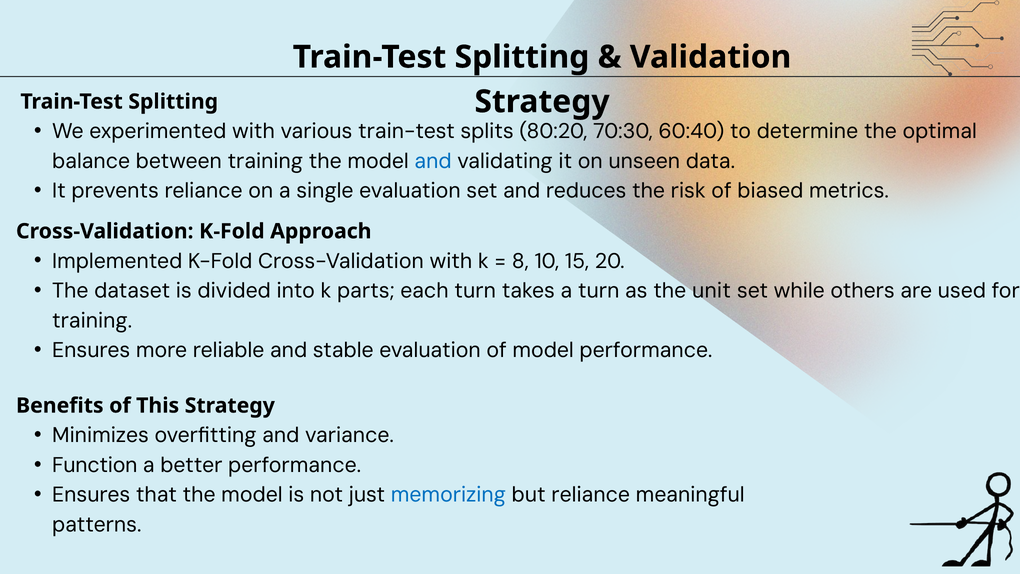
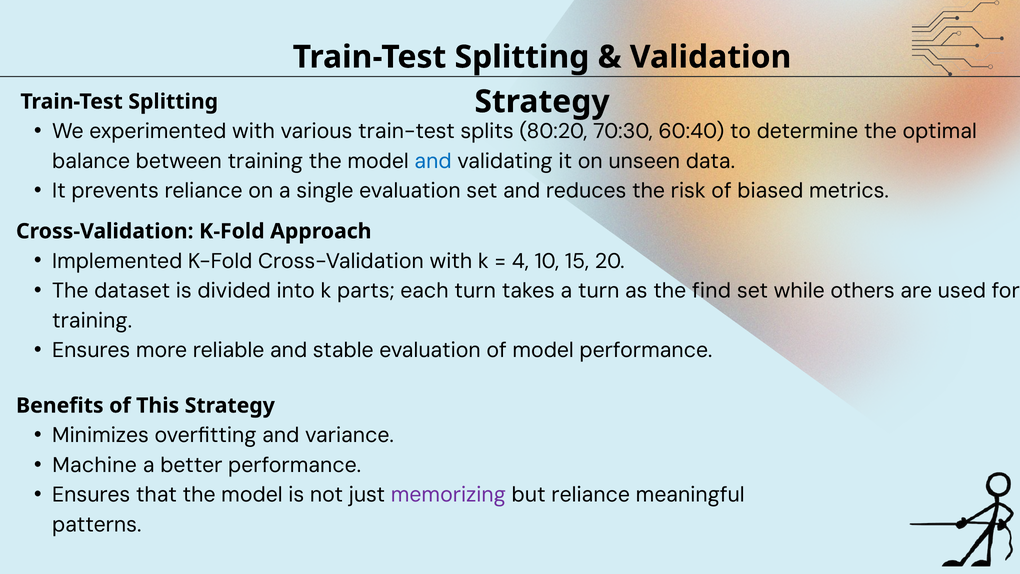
8: 8 -> 4 (520, 261)
unit: unit -> find (711, 291)
Function: Function -> Machine (95, 465)
memorizing colour: blue -> purple (448, 495)
